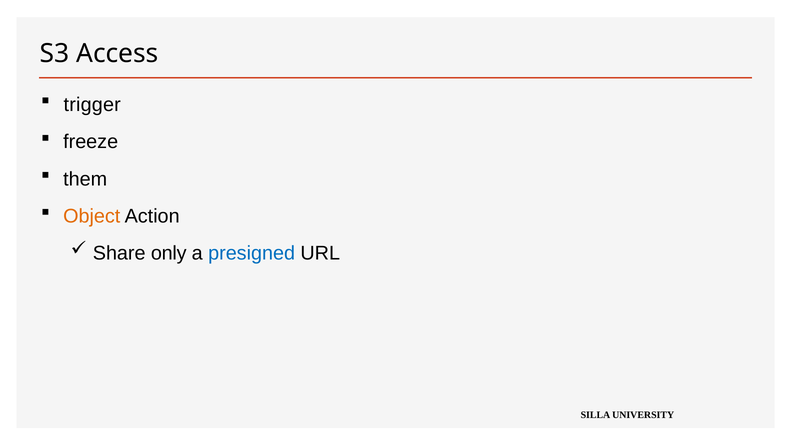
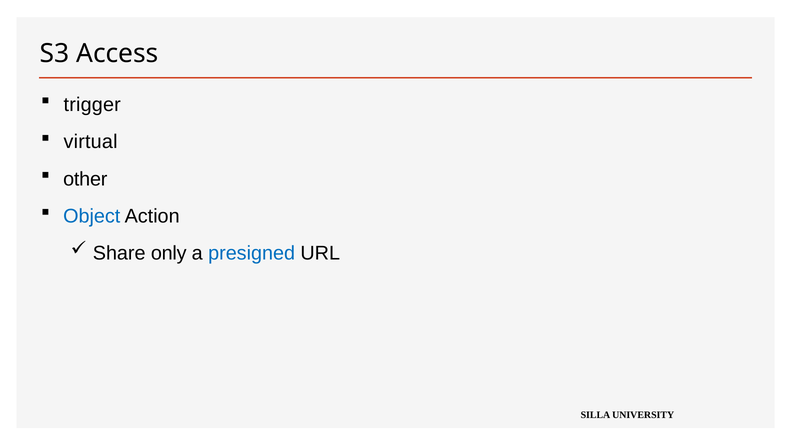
freeze: freeze -> virtual (91, 142)
them: them -> other (85, 179)
Object colour: orange -> blue (92, 216)
